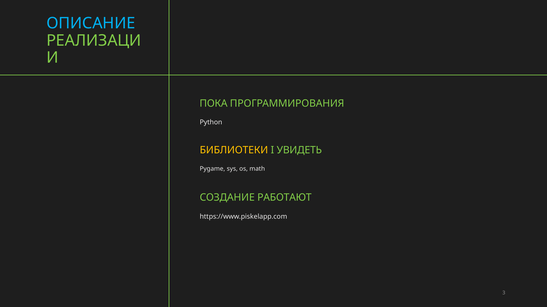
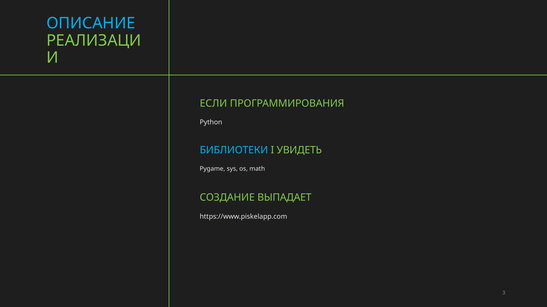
ПОКА: ПОКА -> ЕСЛИ (213, 104)
БИБЛИОТЕКИ colour: yellow -> light blue (234, 151)
РАБОТАЮТ: РАБОТАЮТ -> ВЫПАДАЕТ (284, 198)
